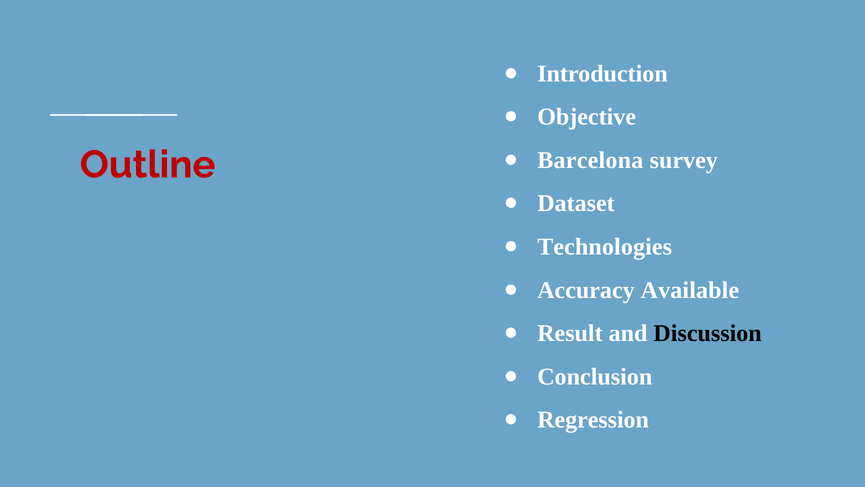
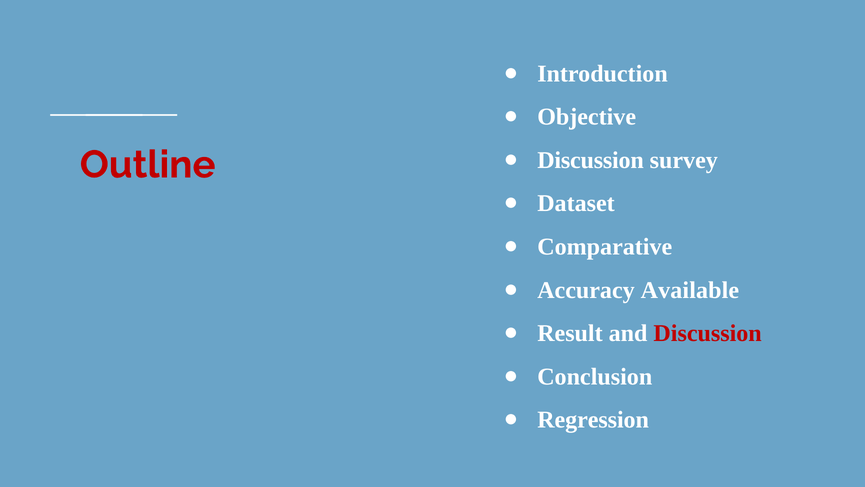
Barcelona: Barcelona -> Discussion (591, 160)
Technologies: Technologies -> Comparative (605, 247)
Discussion colour: black -> red (708, 333)
